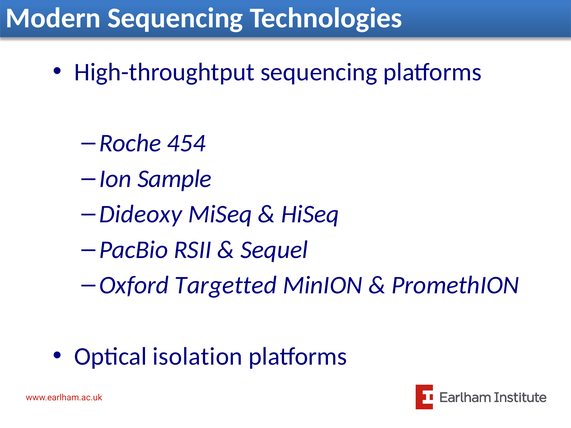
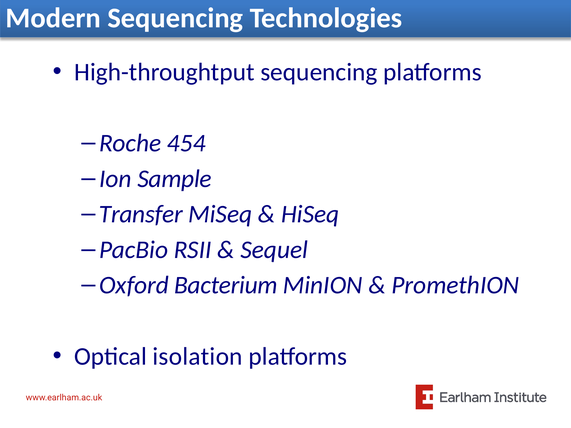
Dideoxy: Dideoxy -> Transfer (141, 214)
Targetted: Targetted -> Bacterium (226, 285)
